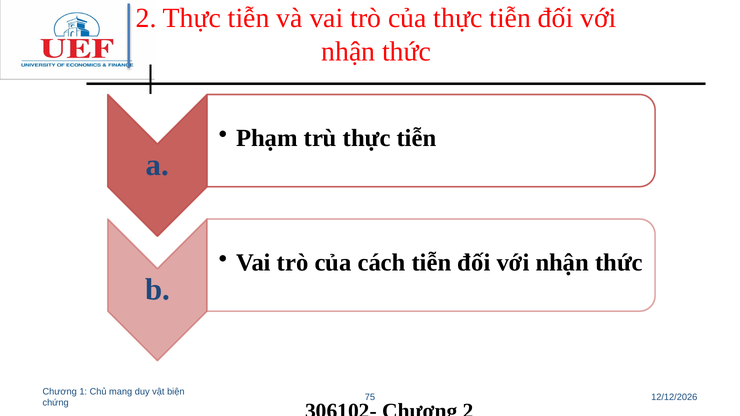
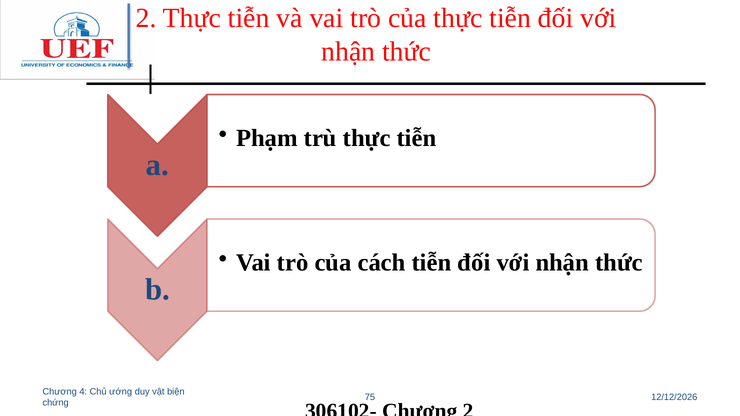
1: 1 -> 4 (83, 392)
mang: mang -> ướng (121, 392)
